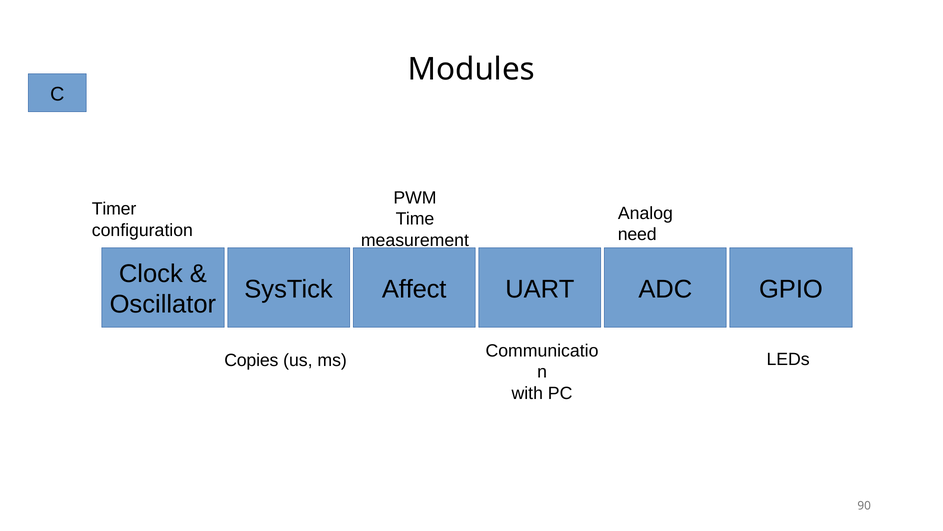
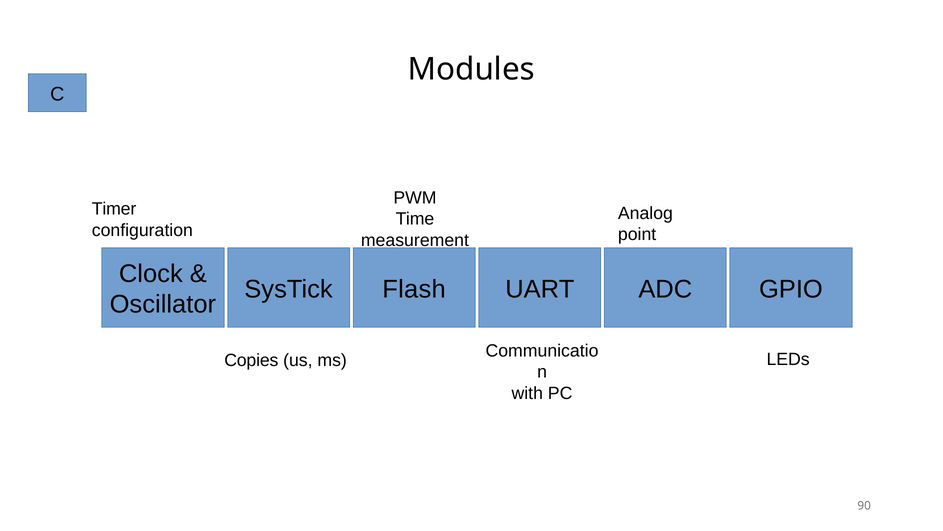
need: need -> point (637, 234)
Affect: Affect -> Flash (414, 289)
